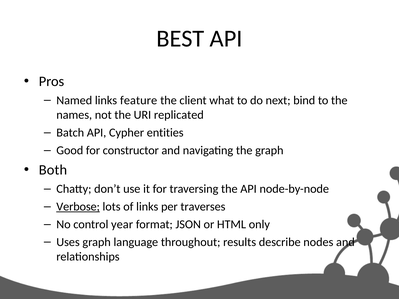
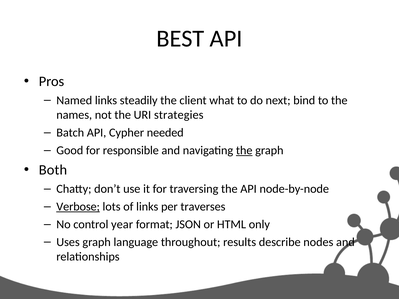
feature: feature -> steadily (139, 100)
replicated: replicated -> strategies (179, 115)
entities: entities -> needed (165, 133)
constructor: constructor -> responsible (131, 150)
the underline: none -> present (244, 150)
